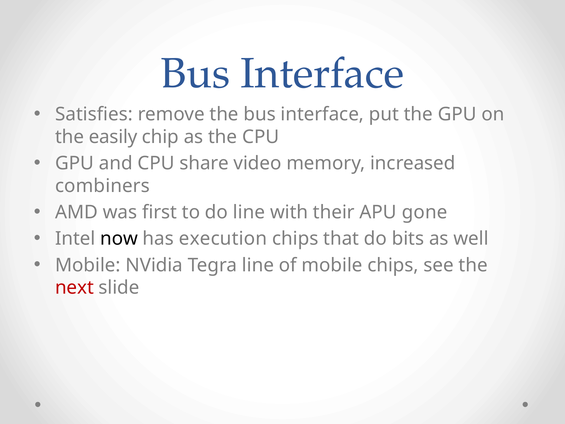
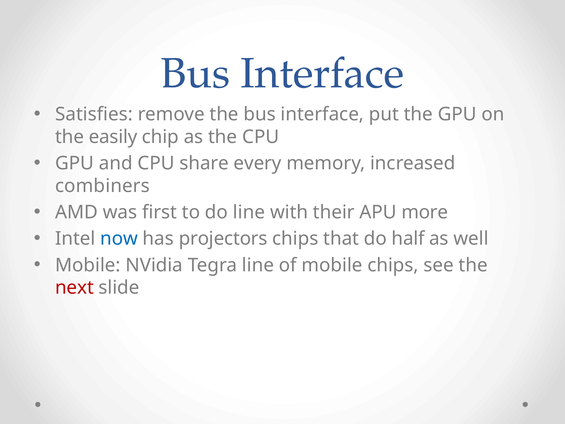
video: video -> every (258, 163)
gone: gone -> more (425, 212)
now colour: black -> blue (119, 239)
execution: execution -> projectors (223, 239)
bits: bits -> half (408, 239)
